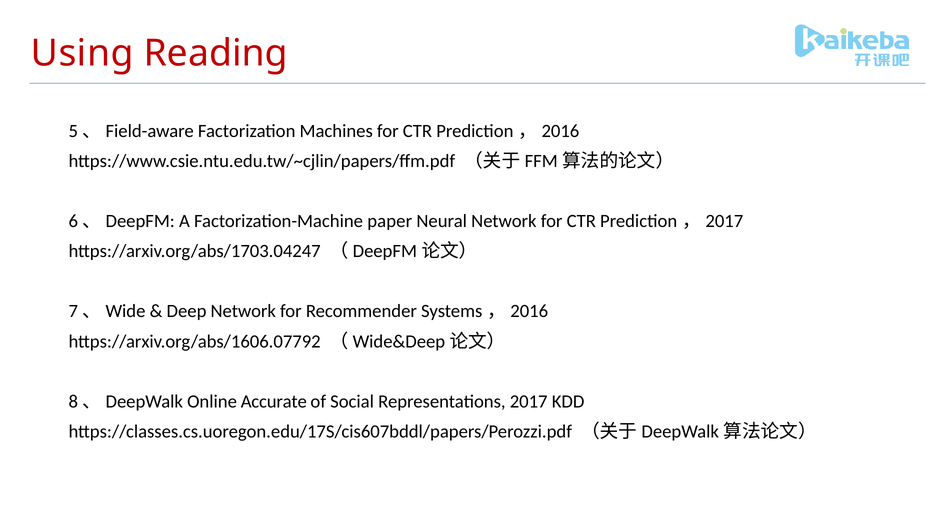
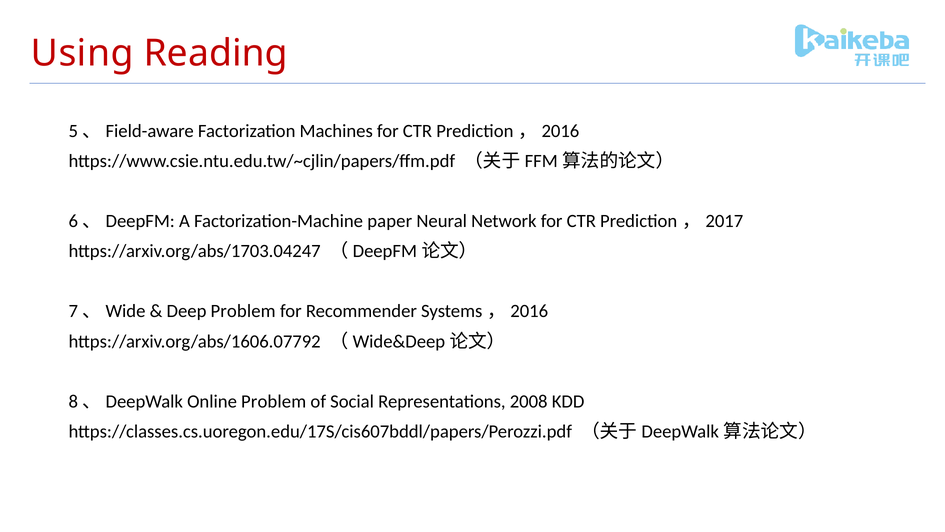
Deep Network: Network -> Problem (243, 311)
Online Accurate: Accurate -> Problem (274, 401)
2017: 2017 -> 2008 (529, 401)
